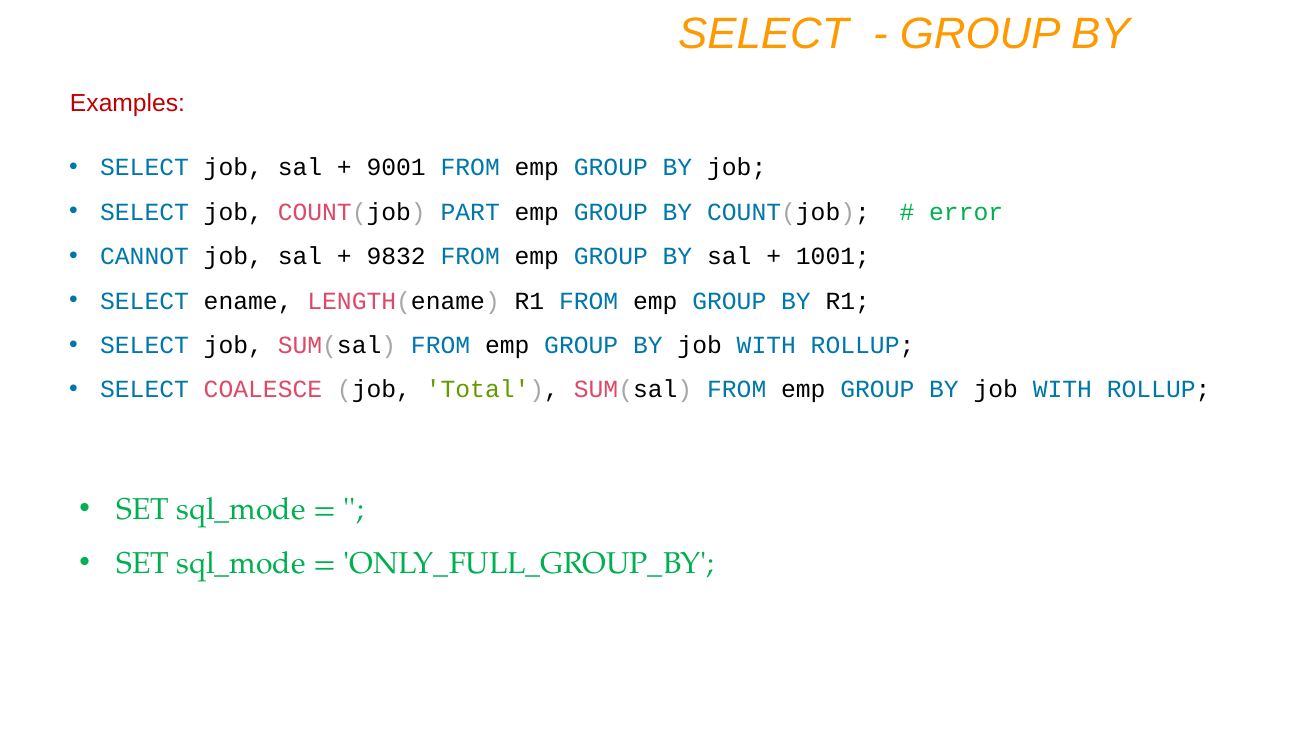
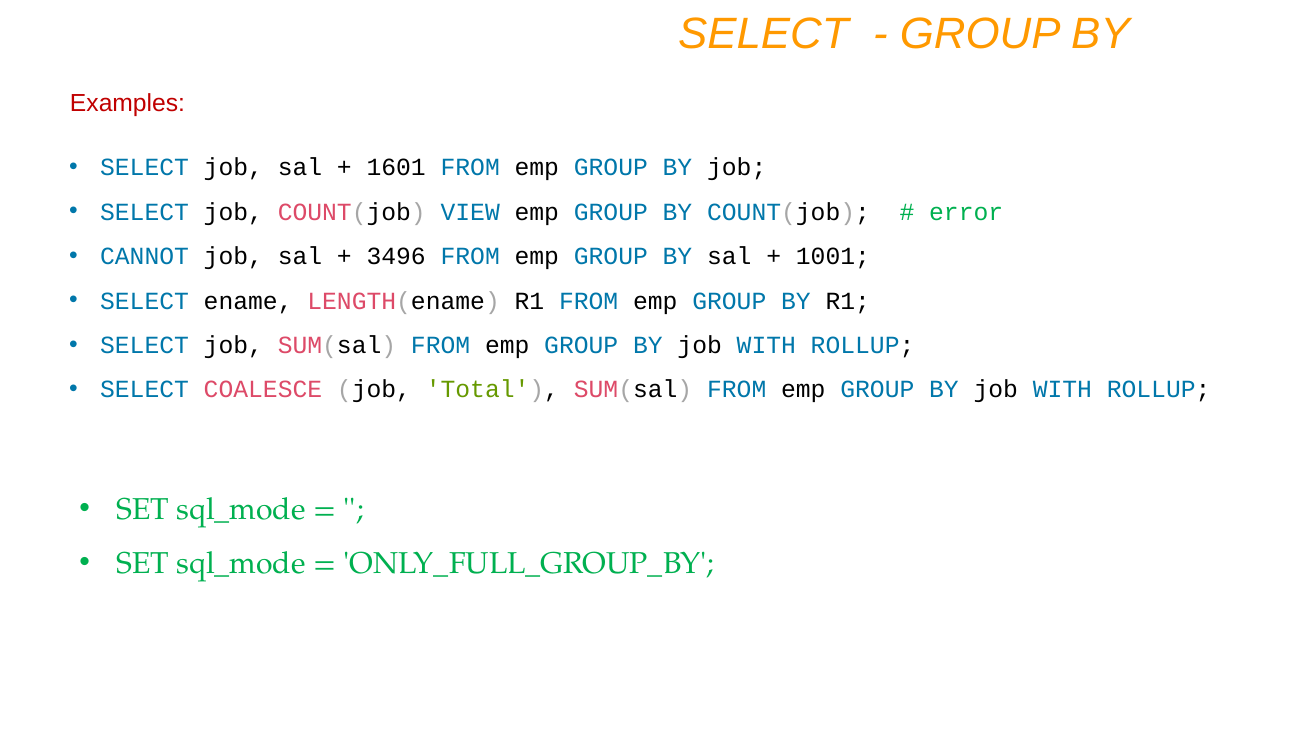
9001: 9001 -> 1601 (396, 168)
PART: PART -> VIEW (470, 212)
9832: 9832 -> 3496 (396, 257)
